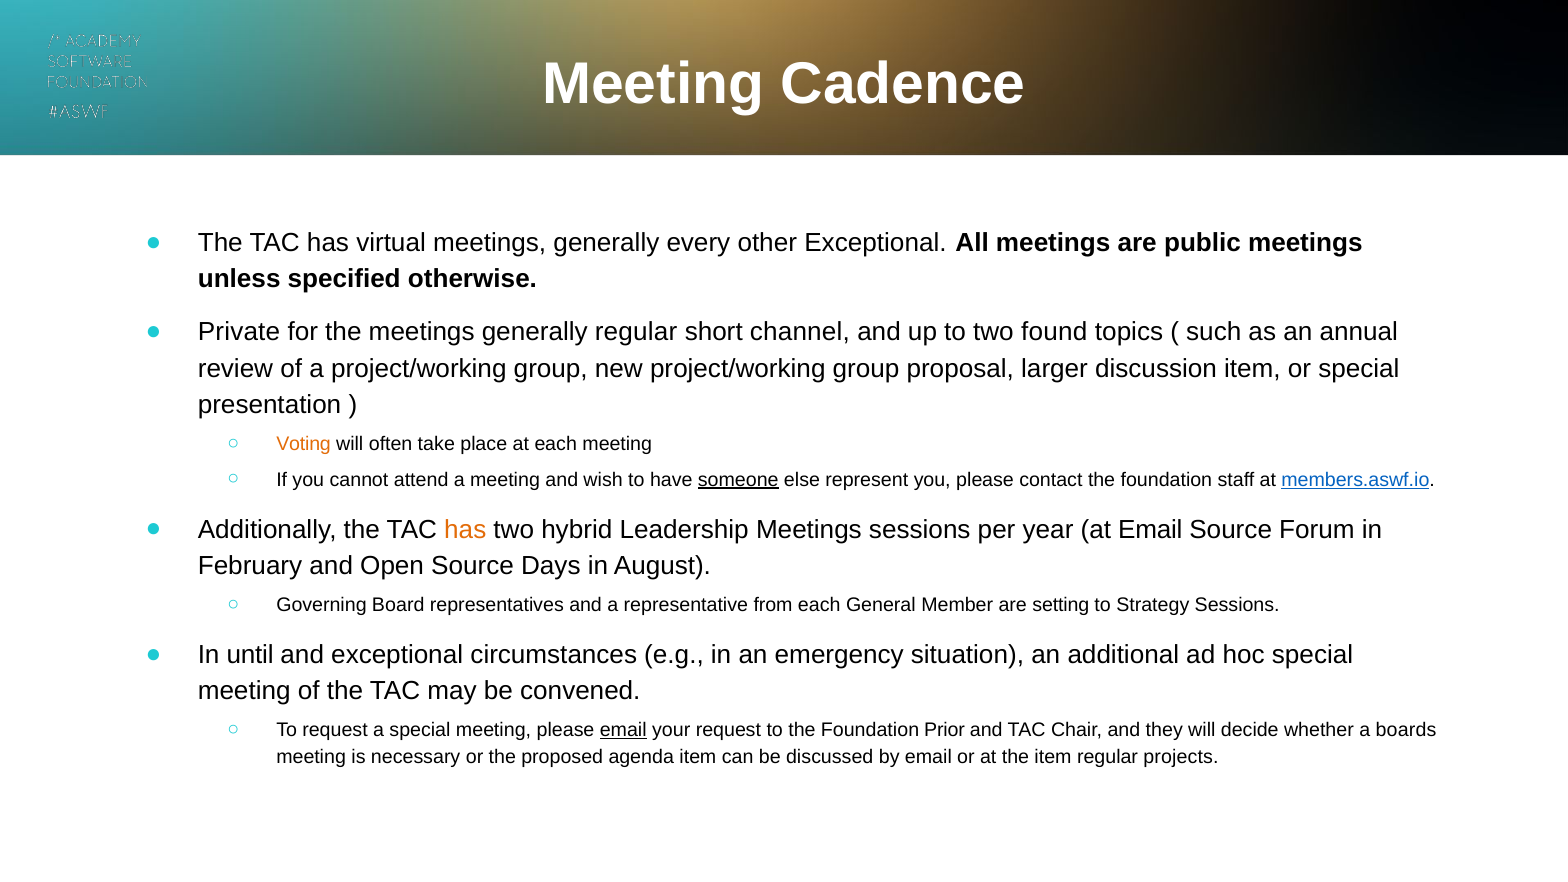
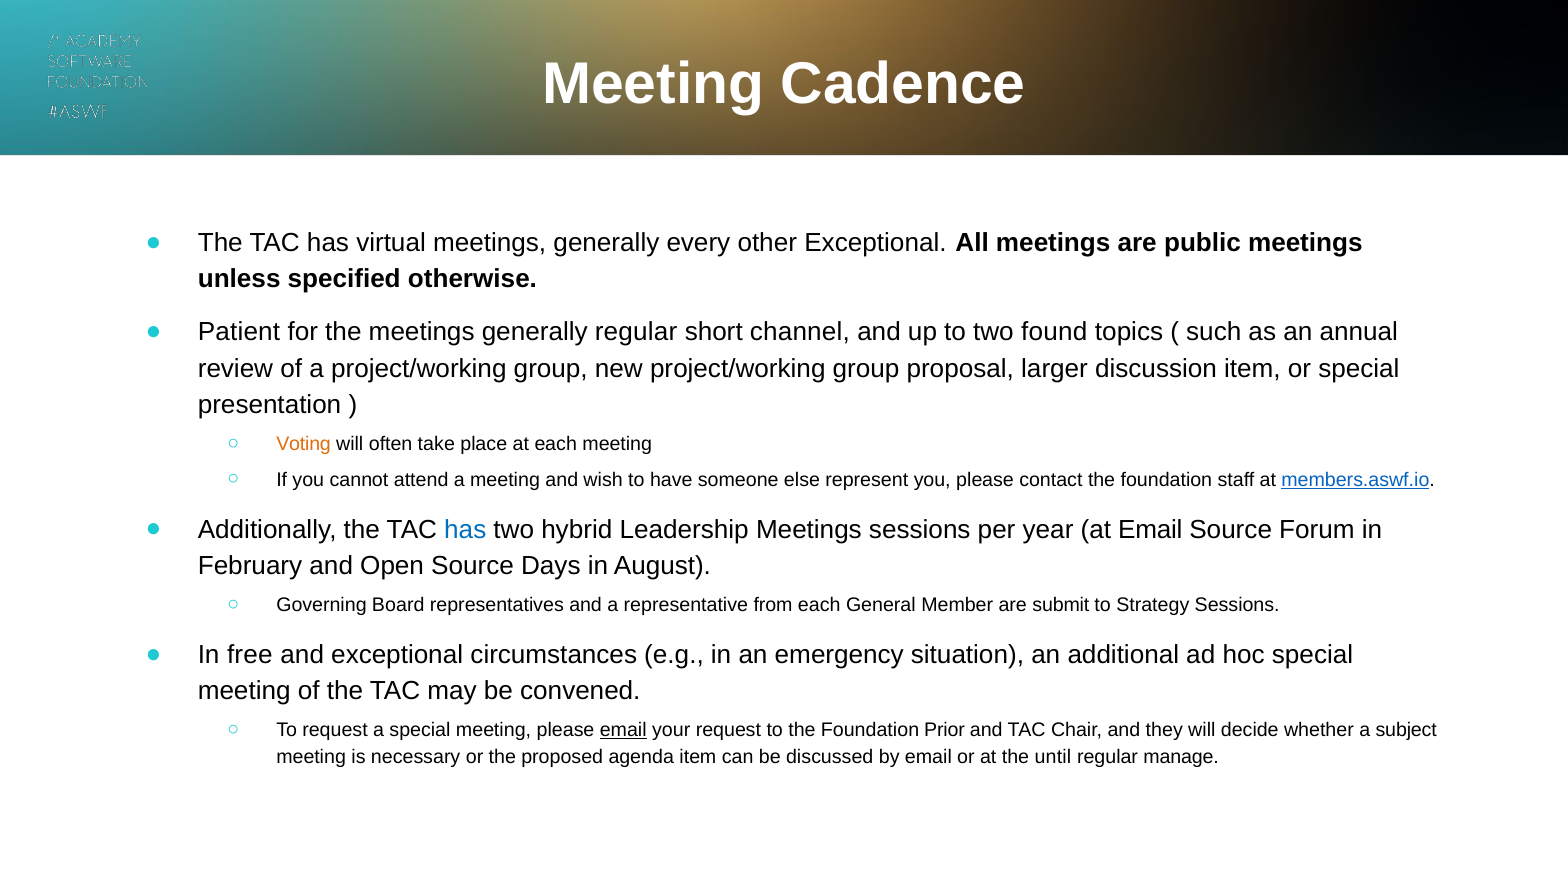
Private: Private -> Patient (239, 332)
someone underline: present -> none (738, 480)
has colour: orange -> blue (465, 530)
setting: setting -> submit (1061, 605)
until: until -> free (250, 655)
boards: boards -> subject (1406, 730)
the item: item -> until (1053, 757)
projects: projects -> manage (1181, 757)
